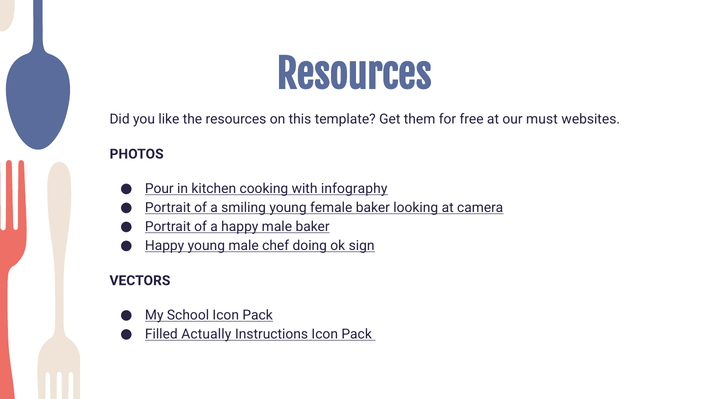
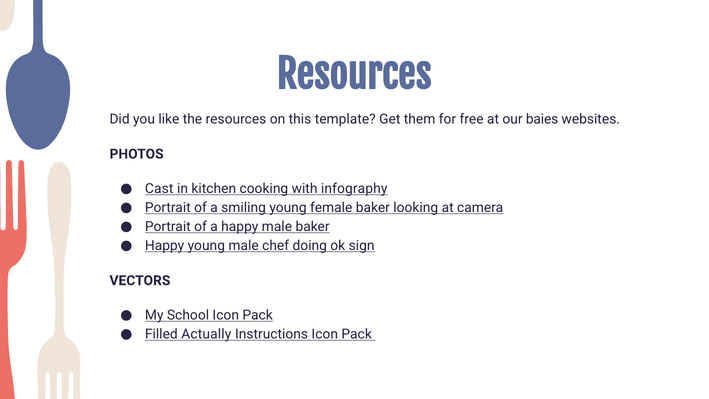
must: must -> baies (542, 119)
Pour: Pour -> Cast (159, 189)
